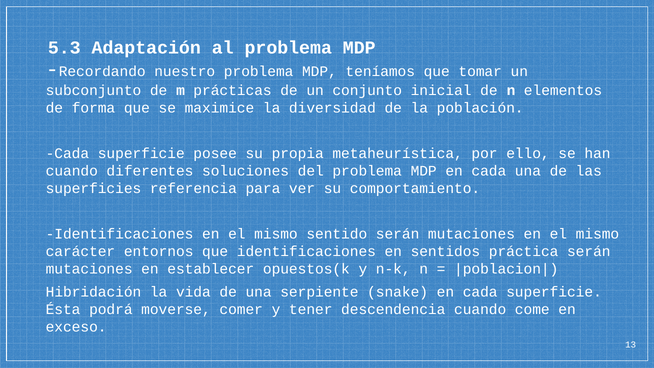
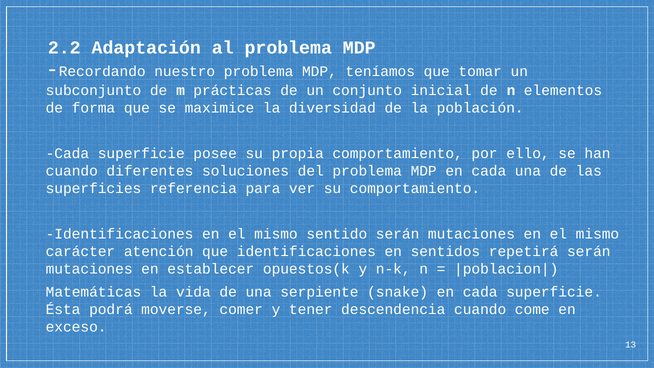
5.3: 5.3 -> 2.2 (64, 48)
propia metaheurística: metaheurística -> comportamiento (398, 153)
entornos: entornos -> atención (159, 252)
práctica: práctica -> repetirá (524, 252)
Hibridación: Hibridación -> Matemáticas (94, 292)
